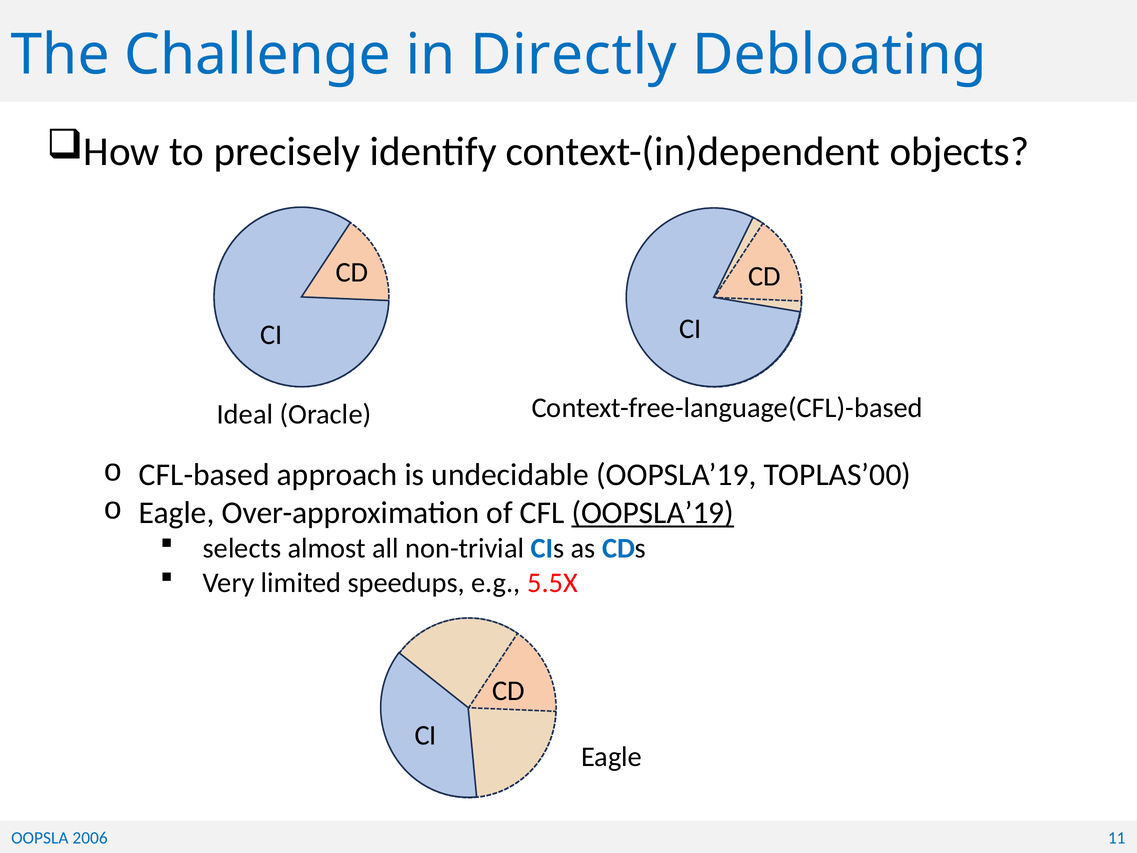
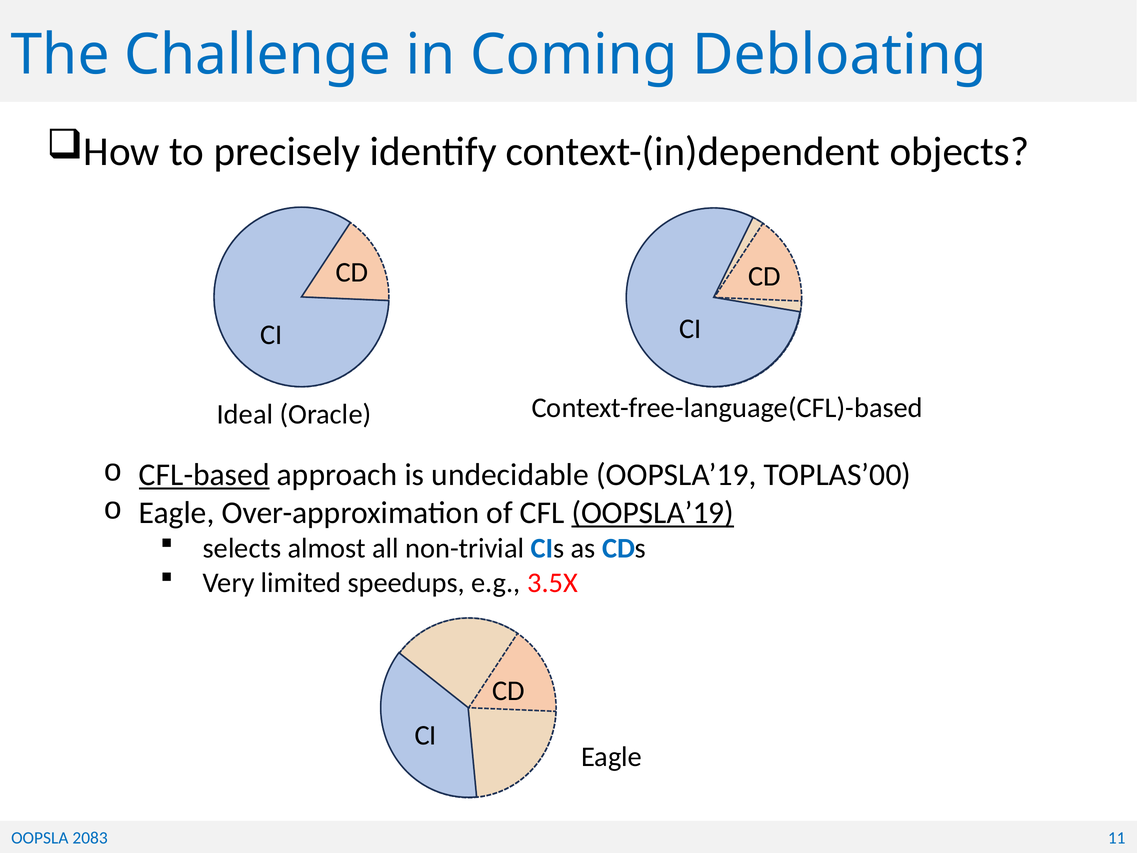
Directly: Directly -> Coming (574, 55)
CFL-based underline: none -> present (204, 475)
5.5X: 5.5X -> 3.5X (553, 582)
2006: 2006 -> 2083 (90, 838)
